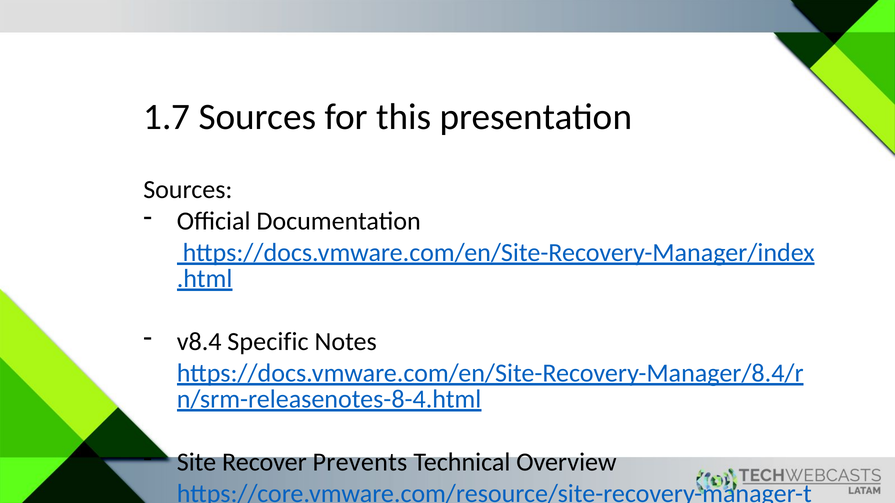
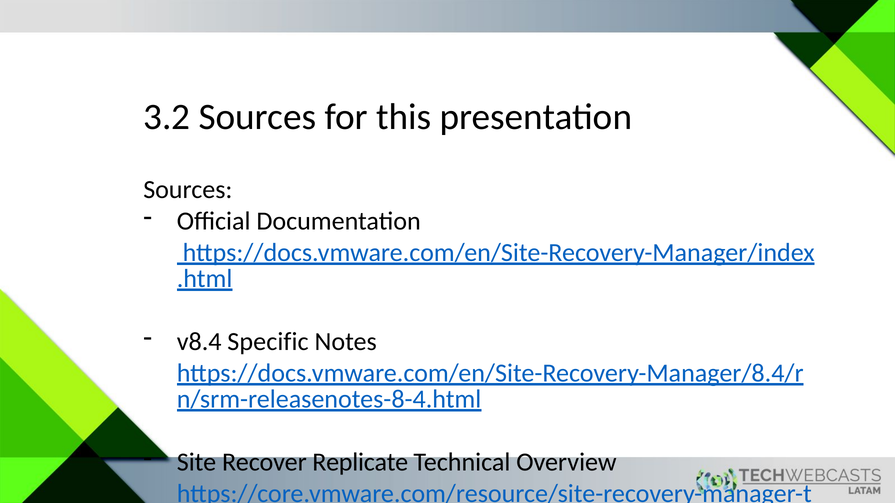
1.7: 1.7 -> 3.2 (167, 117)
Prevents: Prevents -> Replicate (360, 463)
